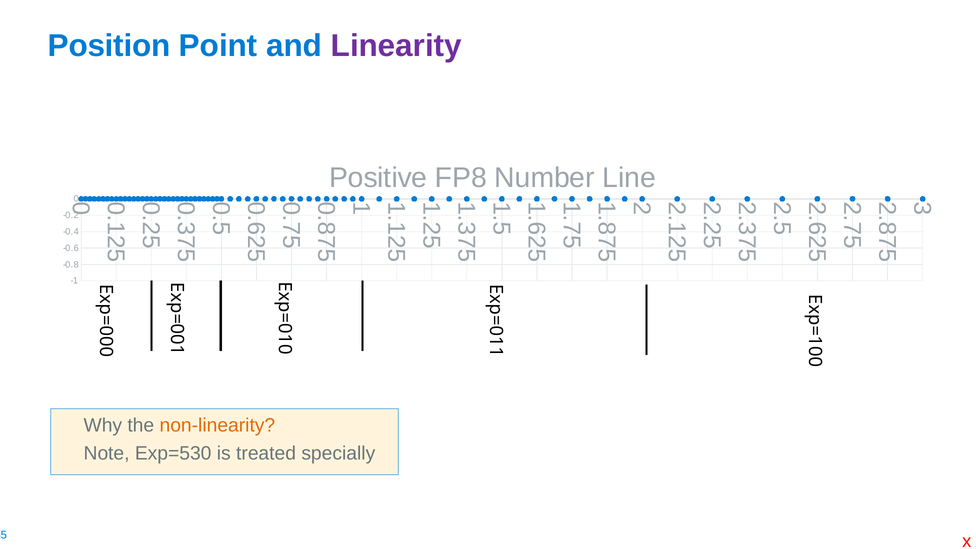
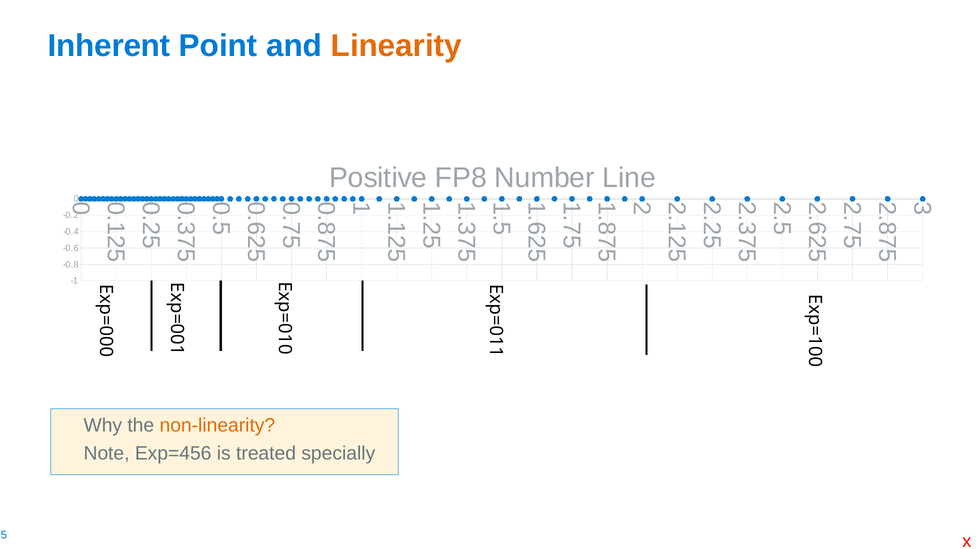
Position: Position -> Inherent (109, 46)
Linearity colour: purple -> orange (396, 46)
Exp=530: Exp=530 -> Exp=456 (173, 454)
